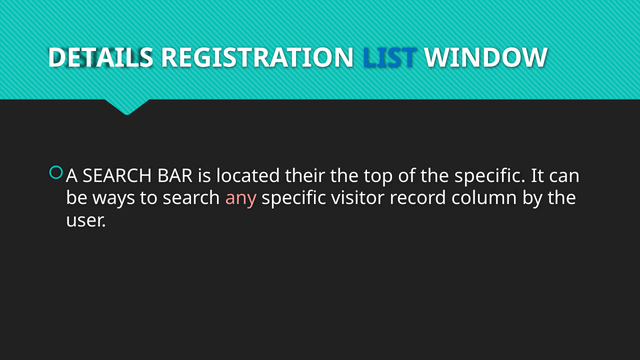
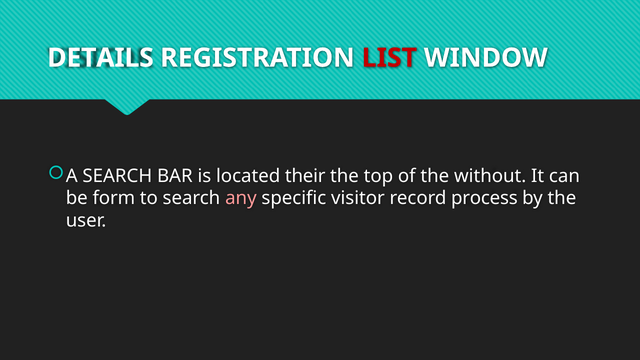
LIST colour: blue -> red (389, 58)
the specific: specific -> without (490, 176)
ways: ways -> form (114, 198)
column: column -> process (484, 198)
